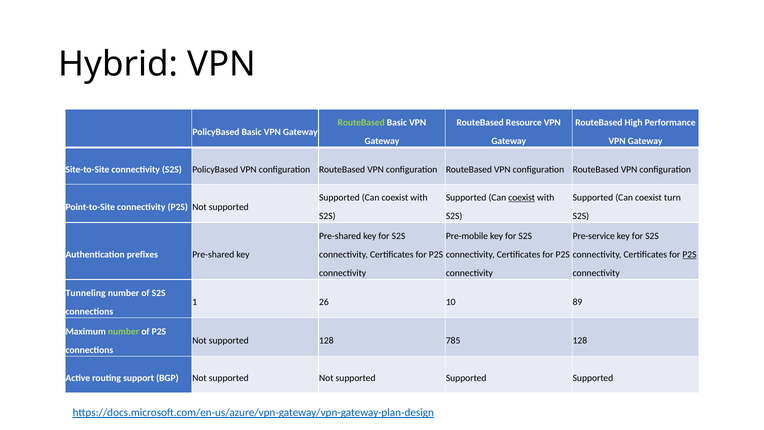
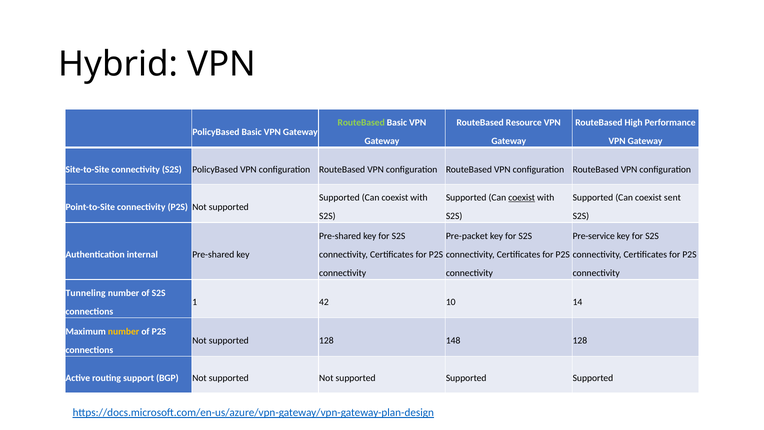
turn: turn -> sent (672, 197)
Pre-mobile: Pre-mobile -> Pre-packet (467, 236)
prefixes: prefixes -> internal (142, 254)
P2S underline: present -> none (689, 254)
26: 26 -> 42 (324, 302)
89: 89 -> 14 (577, 302)
number colour: light green -> yellow (124, 331)
785: 785 -> 148 (453, 340)
